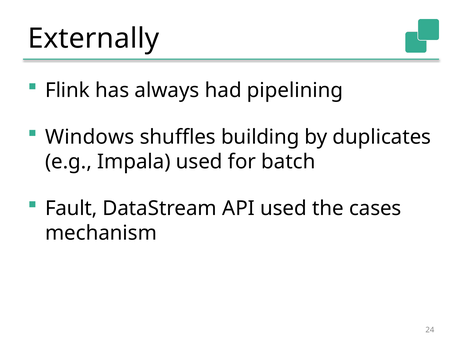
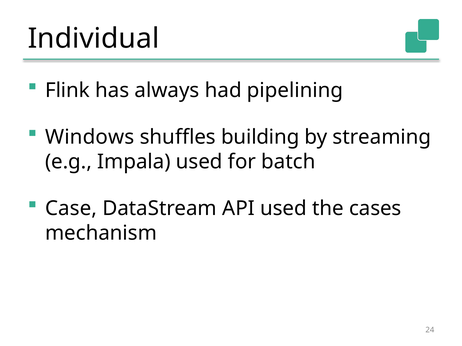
Externally: Externally -> Individual (94, 39)
duplicates: duplicates -> streaming (382, 137)
Fault: Fault -> Case (71, 209)
